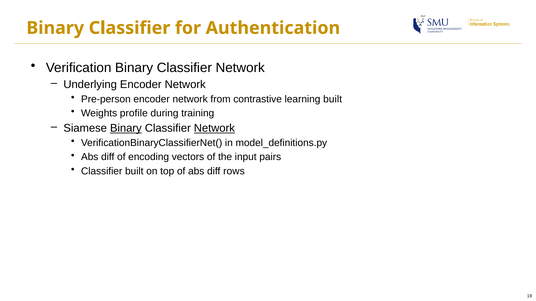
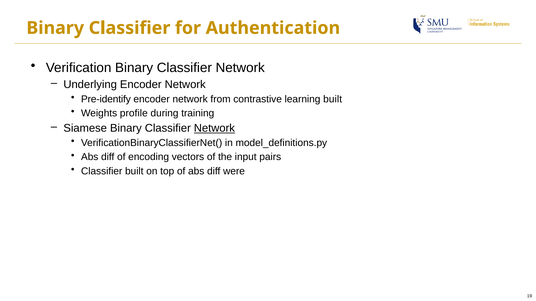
Pre-person: Pre-person -> Pre-identify (106, 99)
Binary underline: present -> none (126, 129)
rows: rows -> were (234, 171)
